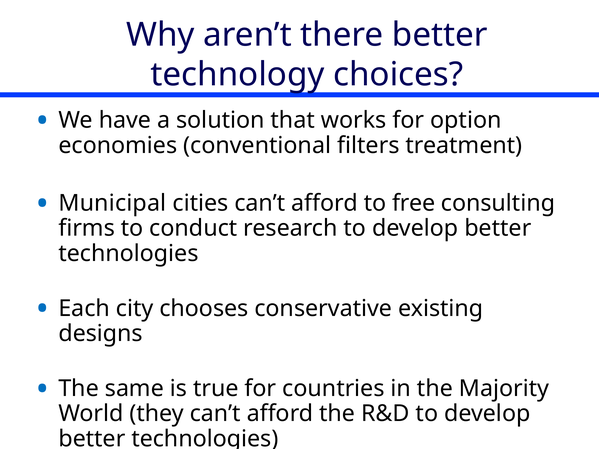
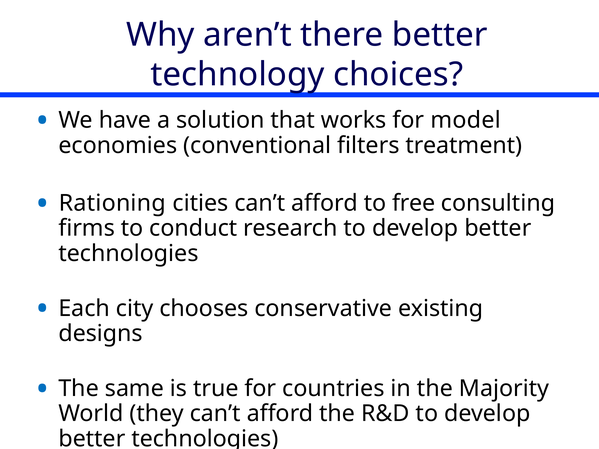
option: option -> model (466, 120)
Municipal: Municipal -> Rationing (112, 203)
